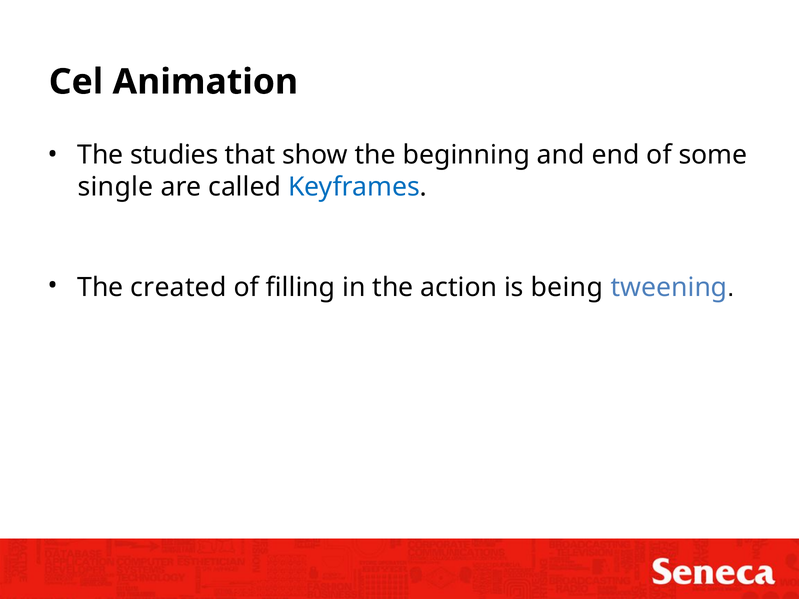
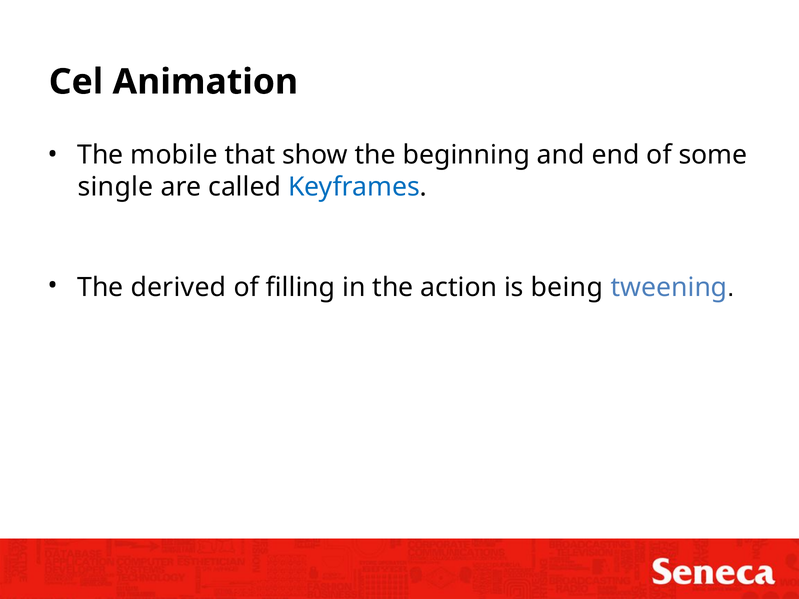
studies: studies -> mobile (174, 155)
created: created -> derived (178, 288)
